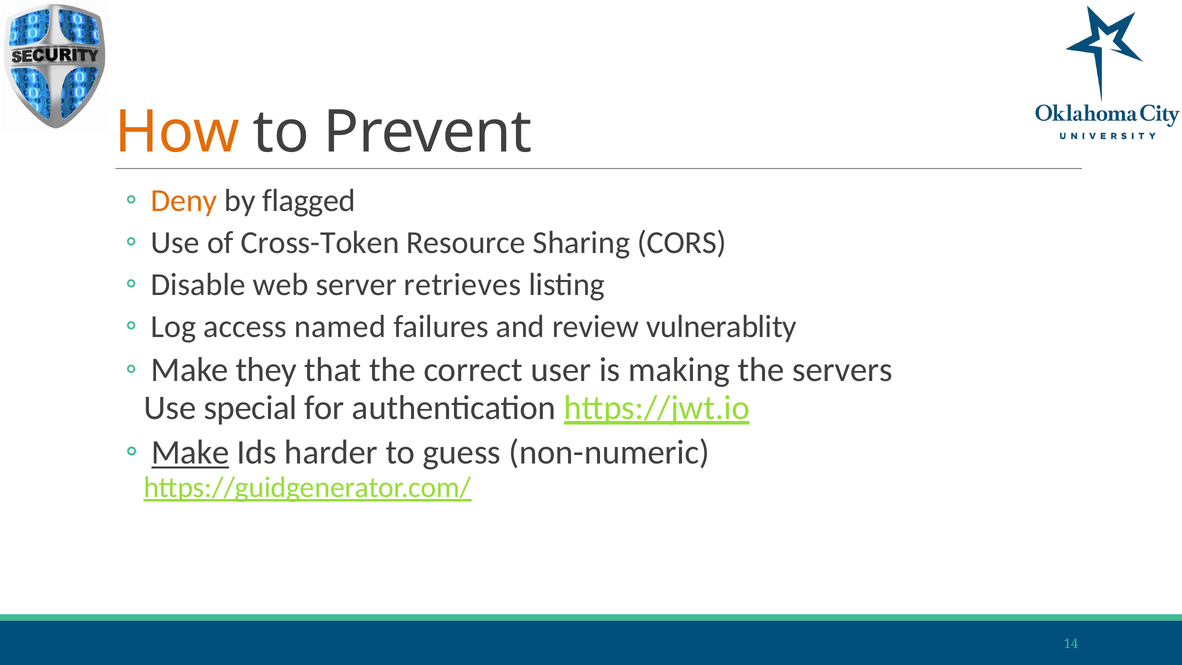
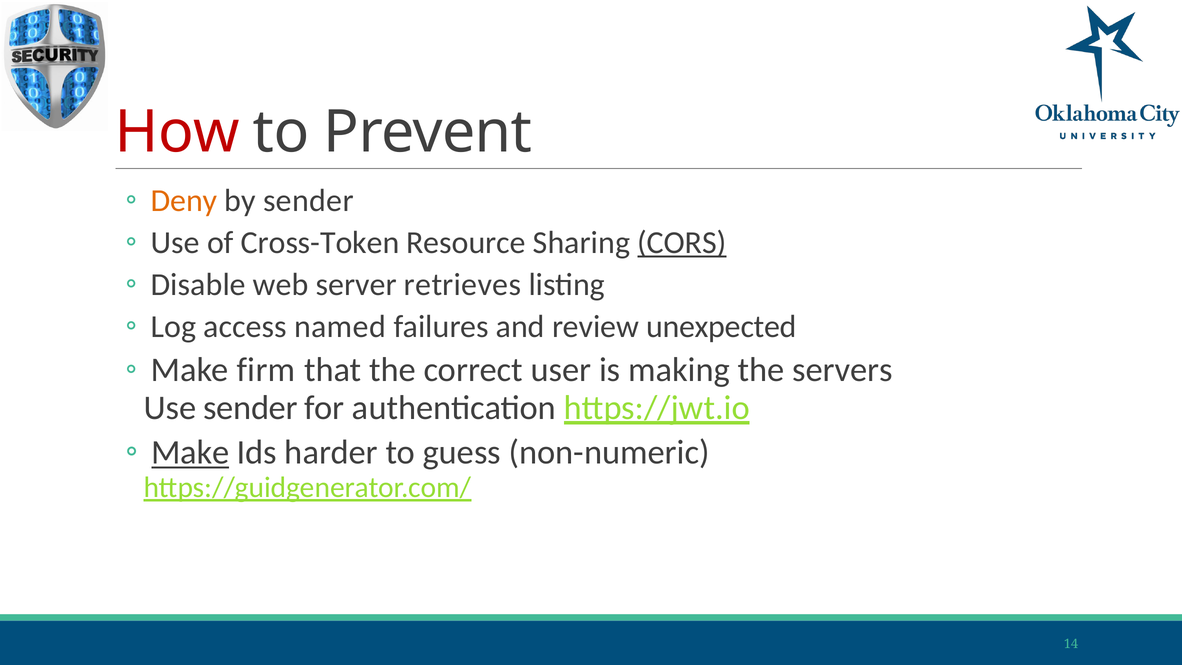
How colour: orange -> red (177, 132)
by flagged: flagged -> sender (308, 201)
CORS underline: none -> present (682, 243)
vulnerablity: vulnerablity -> unexpected (721, 327)
they: they -> firm (266, 370)
Use special: special -> sender (250, 408)
